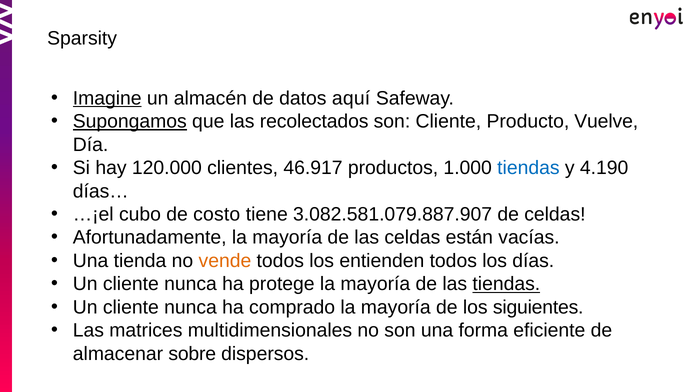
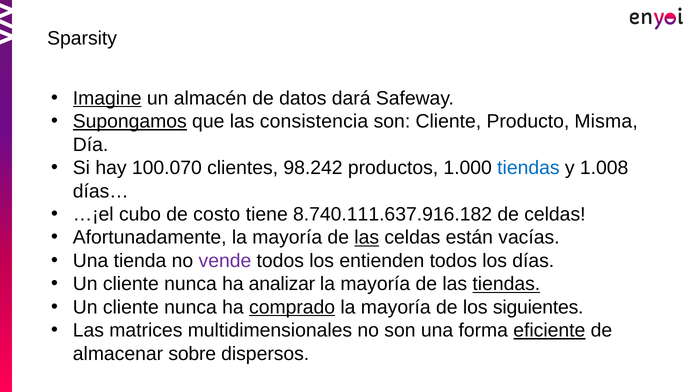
aquí: aquí -> dará (351, 98)
recolectados: recolectados -> consistencia (314, 121)
Vuelve: Vuelve -> Misma (606, 121)
120.000: 120.000 -> 100.070 (167, 168)
46.917: 46.917 -> 98.242 (313, 168)
4.190: 4.190 -> 1.008 (604, 168)
3.082.581.079.887.907: 3.082.581.079.887.907 -> 8.740.111.637.916.182 (393, 214)
las underline: none -> present (367, 238)
vende colour: orange -> purple (225, 261)
protege: protege -> analizar (282, 284)
comprado underline: none -> present (292, 307)
eficiente underline: none -> present (549, 331)
